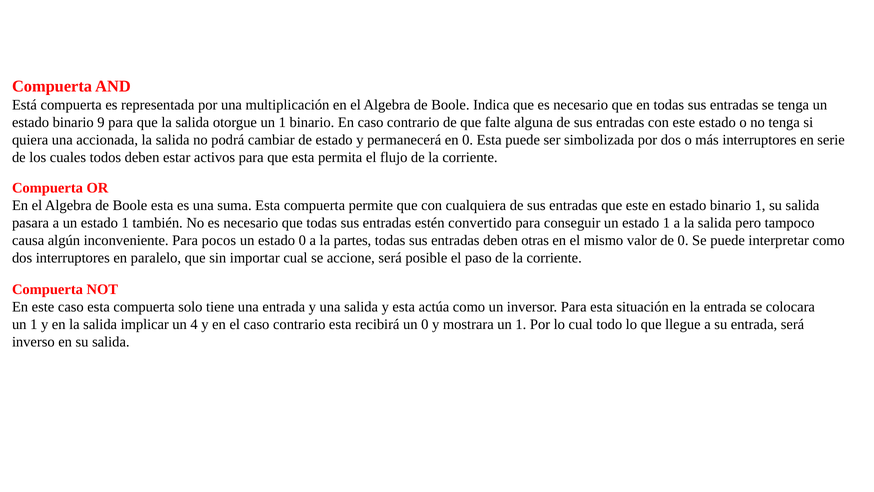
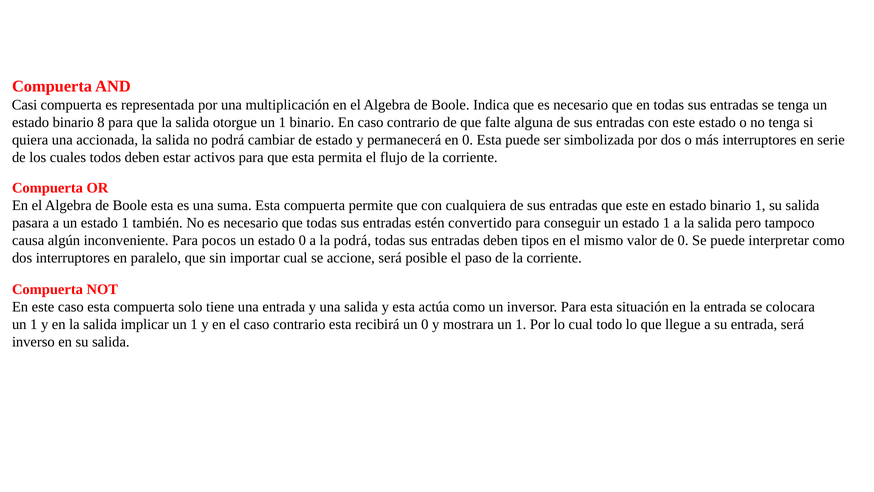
Está: Está -> Casi (25, 105)
9: 9 -> 8 (101, 122)
la partes: partes -> podrá (352, 240)
otras: otras -> tipos (535, 240)
4: 4 -> 1 (194, 324)
